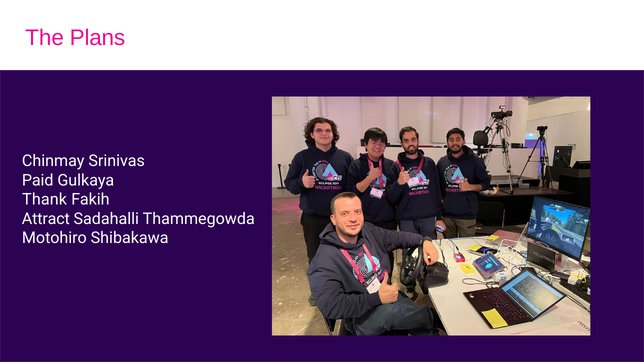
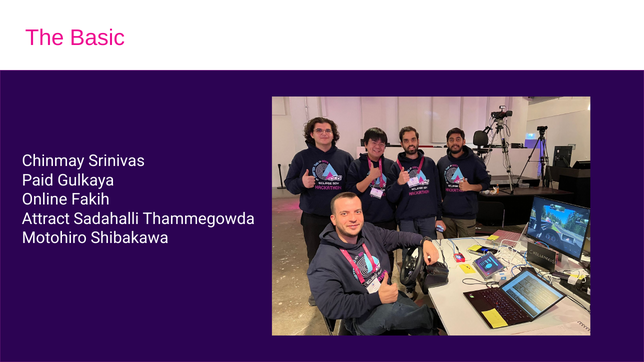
Plans: Plans -> Basic (97, 38)
Thank: Thank -> Online (45, 200)
